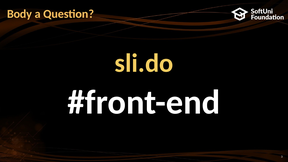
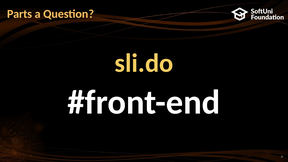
Body: Body -> Parts (20, 14)
